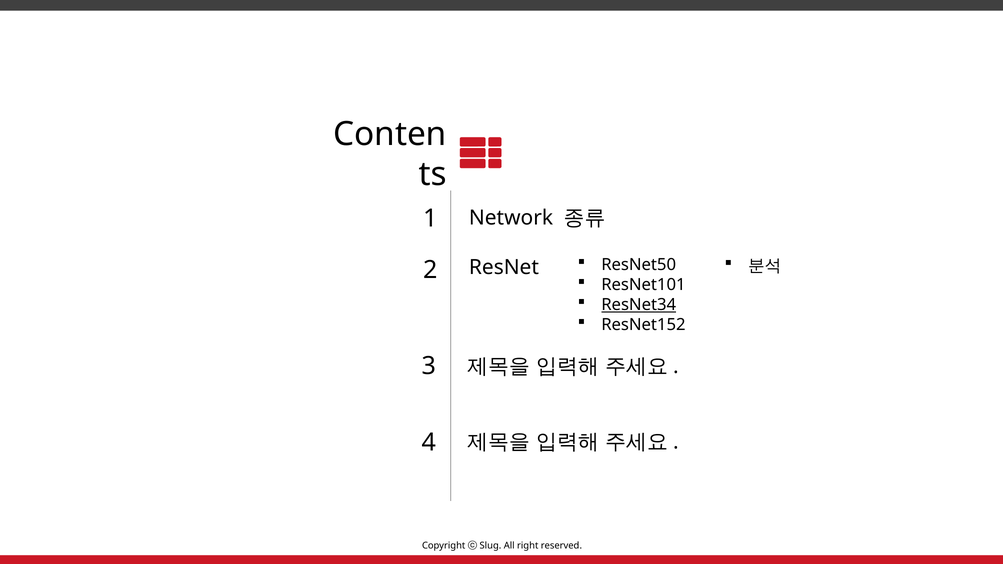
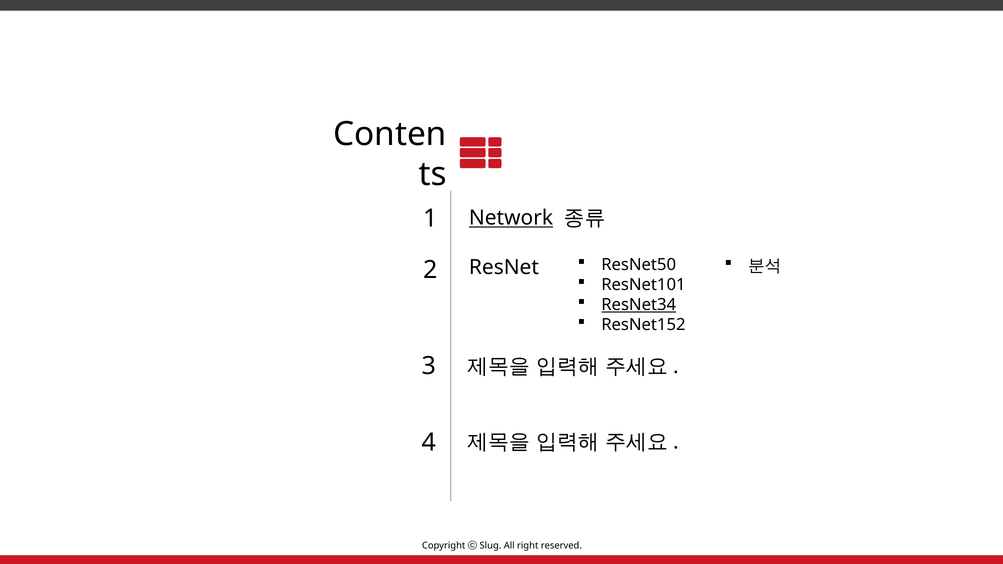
Network underline: none -> present (511, 218)
